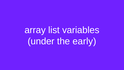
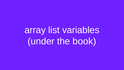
early: early -> book (84, 41)
